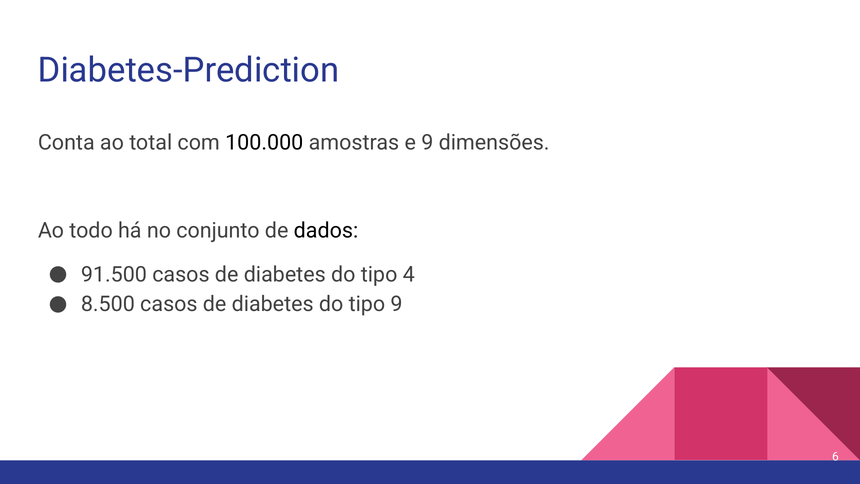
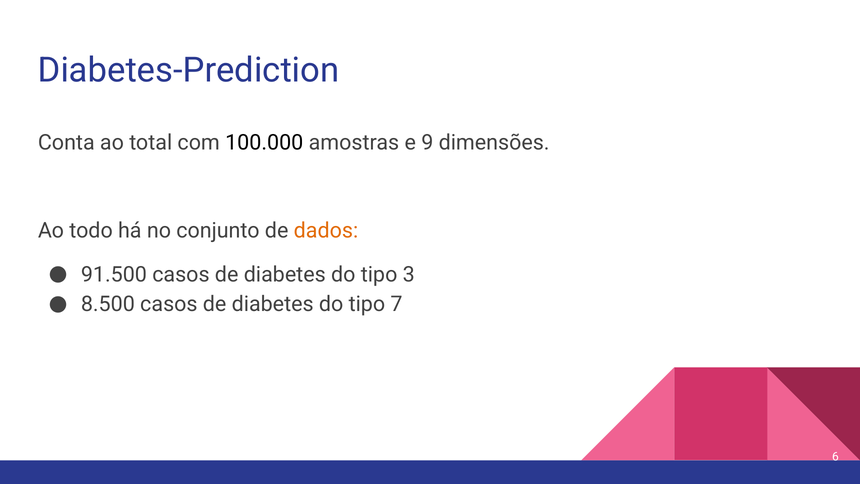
dados colour: black -> orange (326, 230)
4: 4 -> 3 (409, 274)
tipo 9: 9 -> 7 (397, 304)
